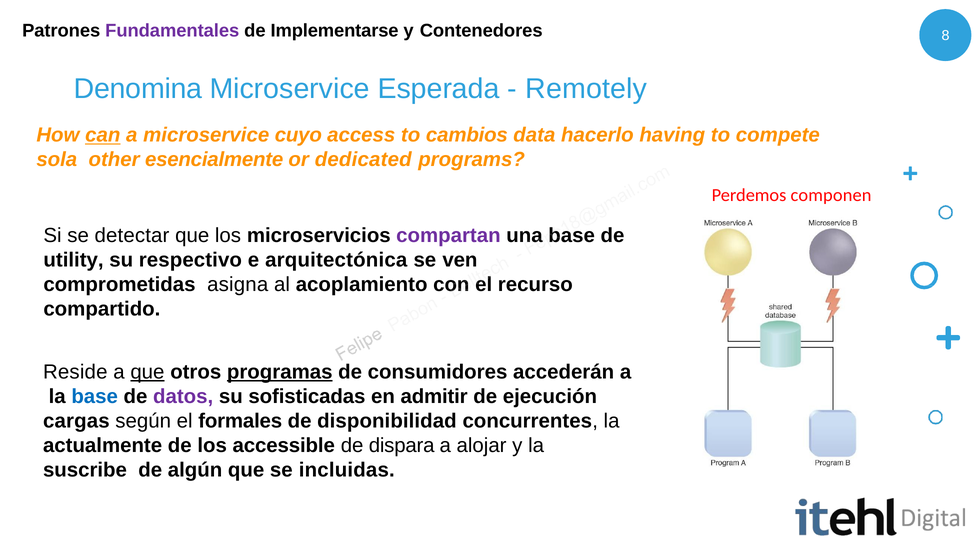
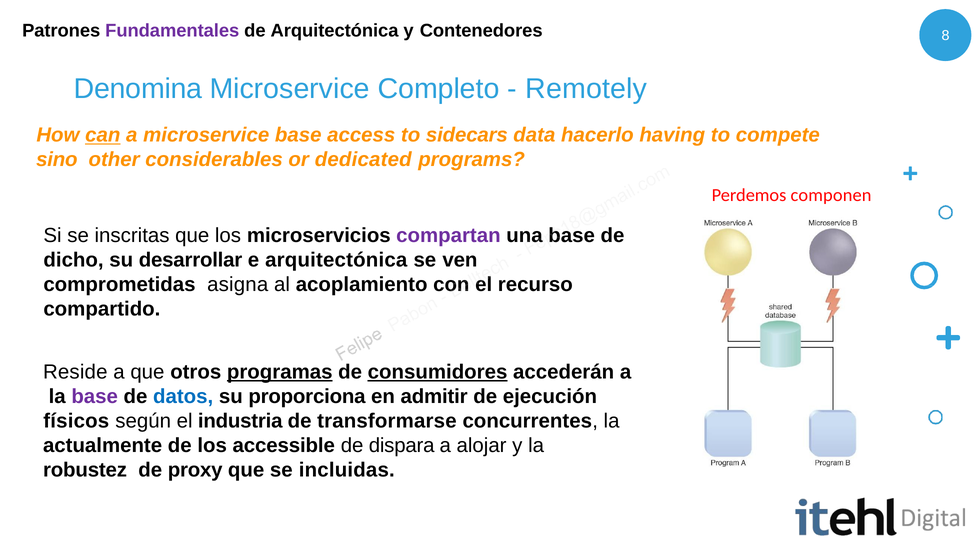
de Implementarse: Implementarse -> Arquitectónica (335, 31)
Esperada: Esperada -> Completo (439, 89)
microservice cuyo: cuyo -> base (298, 135)
cambios: cambios -> sidecars (467, 135)
sola: sola -> sino (57, 160)
esencialmente: esencialmente -> considerables (214, 160)
detectar: detectar -> inscritas (132, 236)
utility: utility -> dicho (74, 260)
respectivo: respectivo -> desarrollar (191, 260)
que underline: present -> none (147, 372)
consumidores underline: none -> present (438, 372)
base colour: blue -> purple (95, 397)
datos colour: purple -> blue (183, 397)
sofisticadas: sofisticadas -> proporciona (307, 397)
cargas: cargas -> físicos (76, 421)
formales: formales -> industria (240, 421)
disponibilidad: disponibilidad -> transformarse (387, 421)
suscribe: suscribe -> robustez (85, 470)
algún: algún -> proxy (195, 470)
